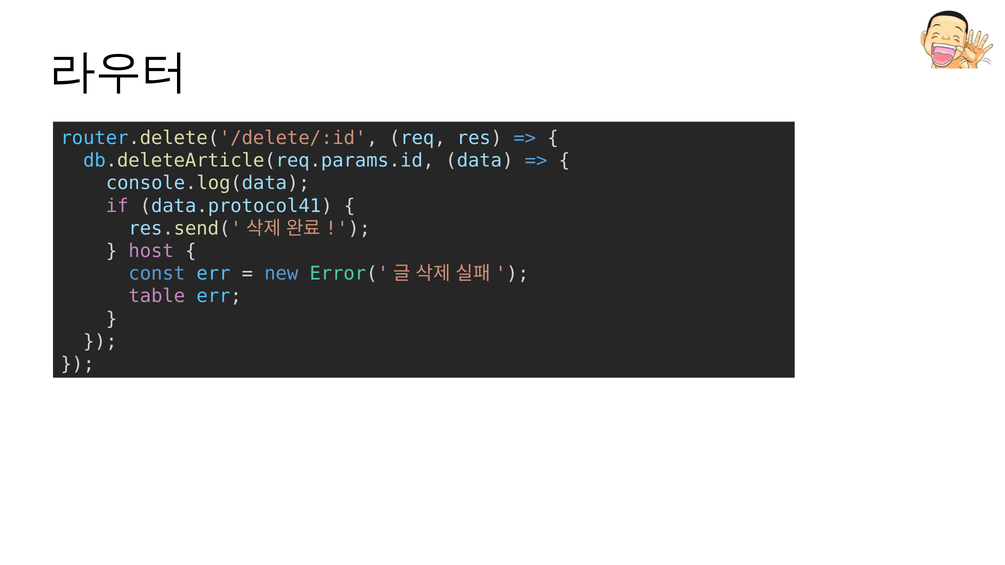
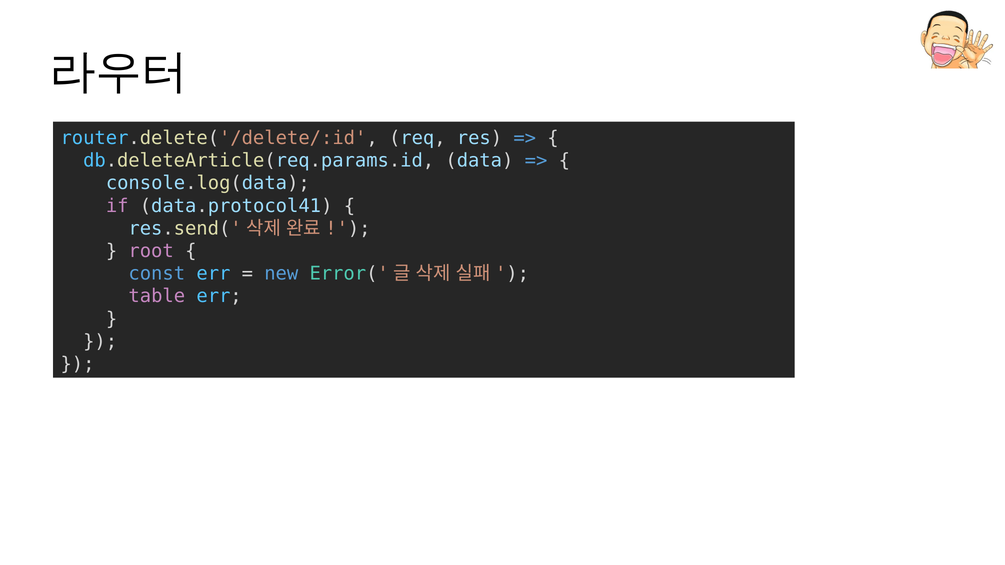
host: host -> root (151, 251)
